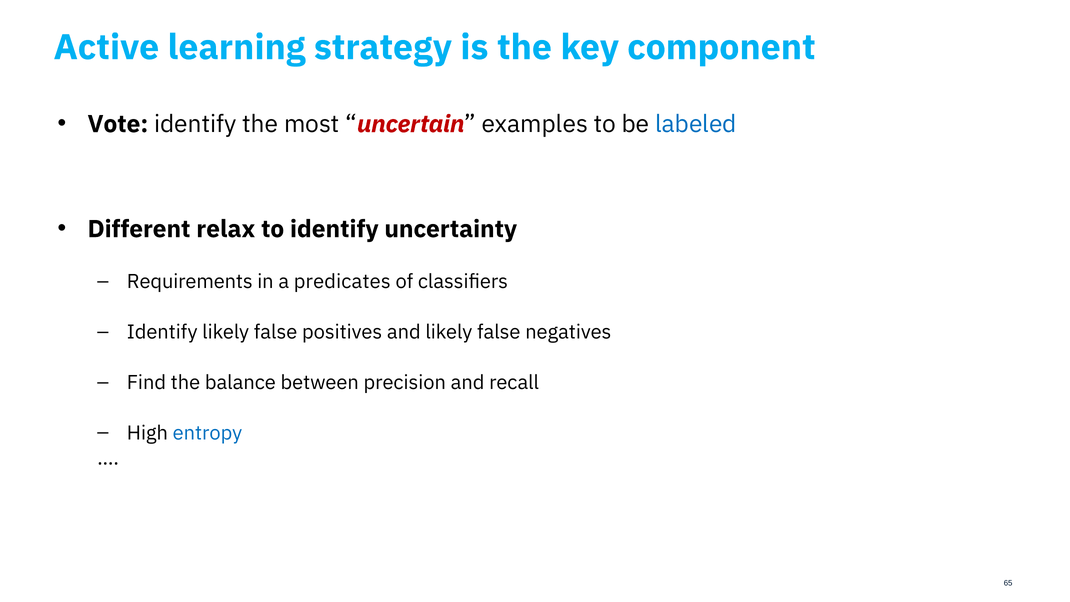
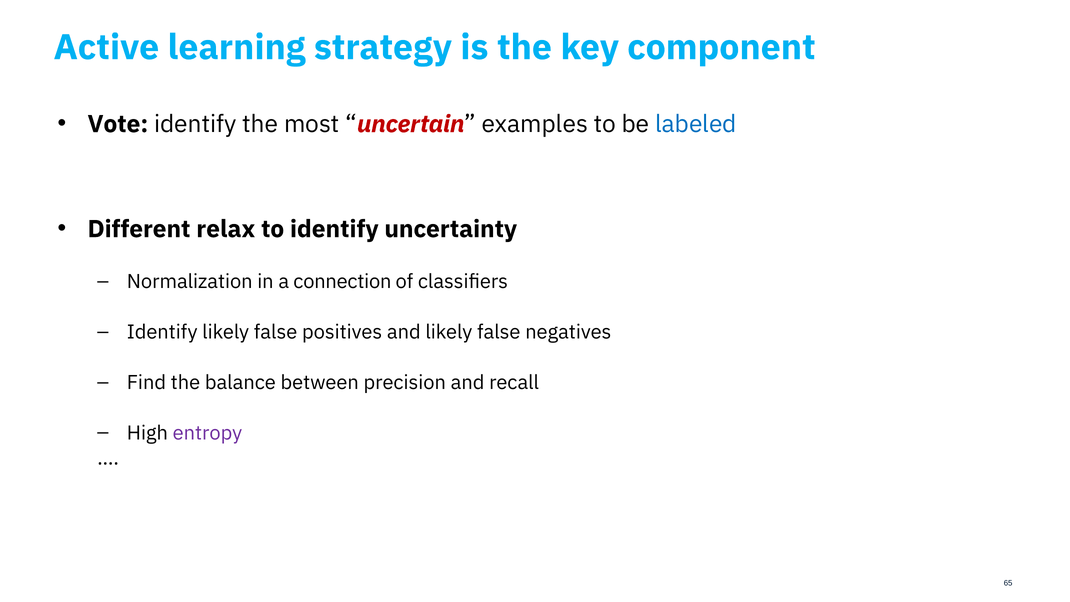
Requirements: Requirements -> Normalization (190, 282)
predicates: predicates -> connection (342, 282)
entropy colour: blue -> purple (207, 433)
